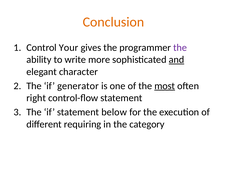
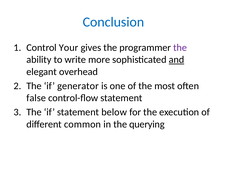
Conclusion colour: orange -> blue (113, 22)
character: character -> overhead (78, 72)
most underline: present -> none (165, 86)
right: right -> false (36, 98)
requiring: requiring -> common (83, 124)
category: category -> querying (147, 124)
